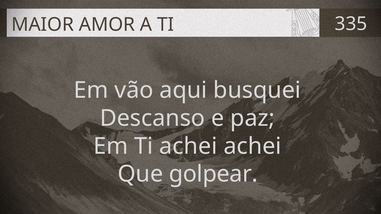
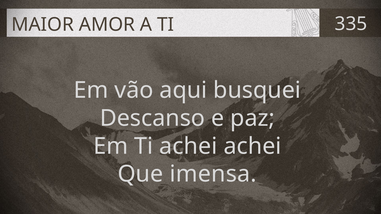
golpear: golpear -> imensa (213, 174)
